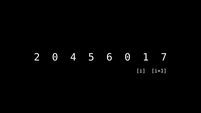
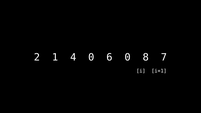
2 0: 0 -> 1 (55, 57)
4 5: 5 -> 0 (91, 57)
1: 1 -> 8 (146, 57)
